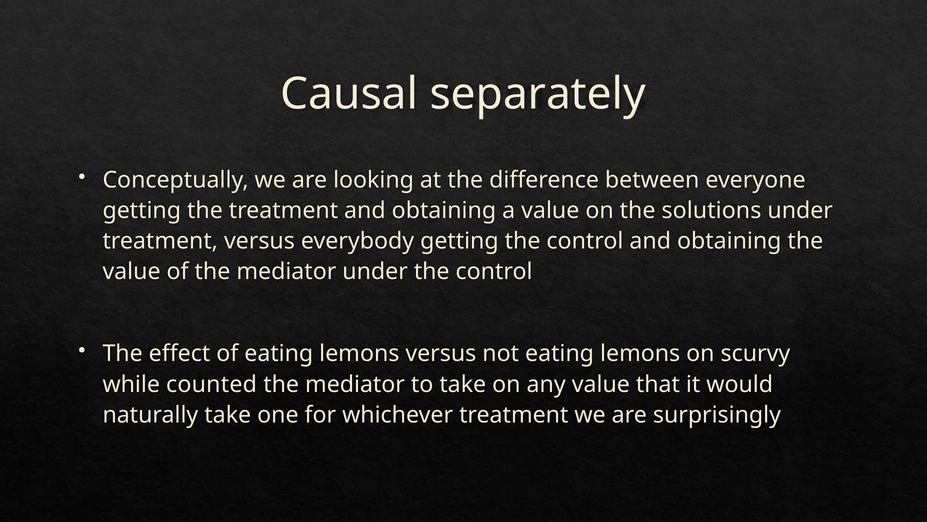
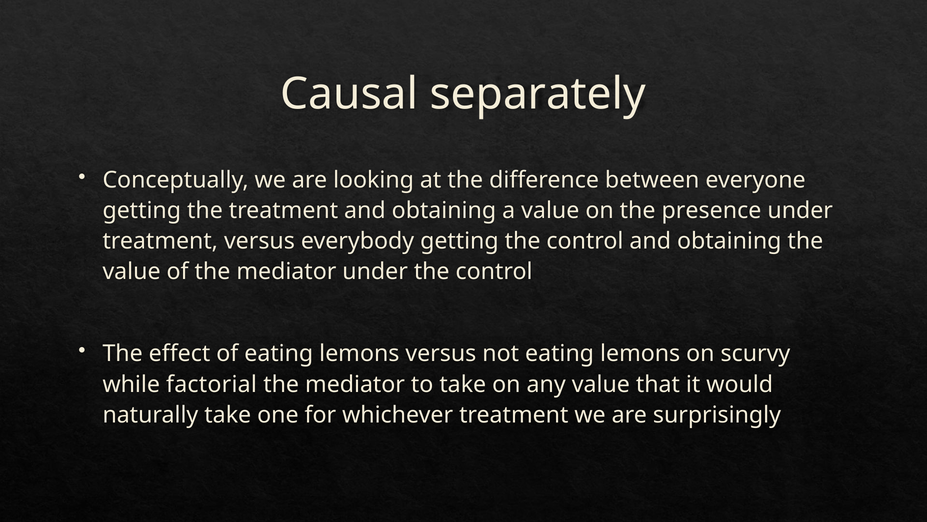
solutions: solutions -> presence (711, 210)
counted: counted -> factorial (212, 384)
